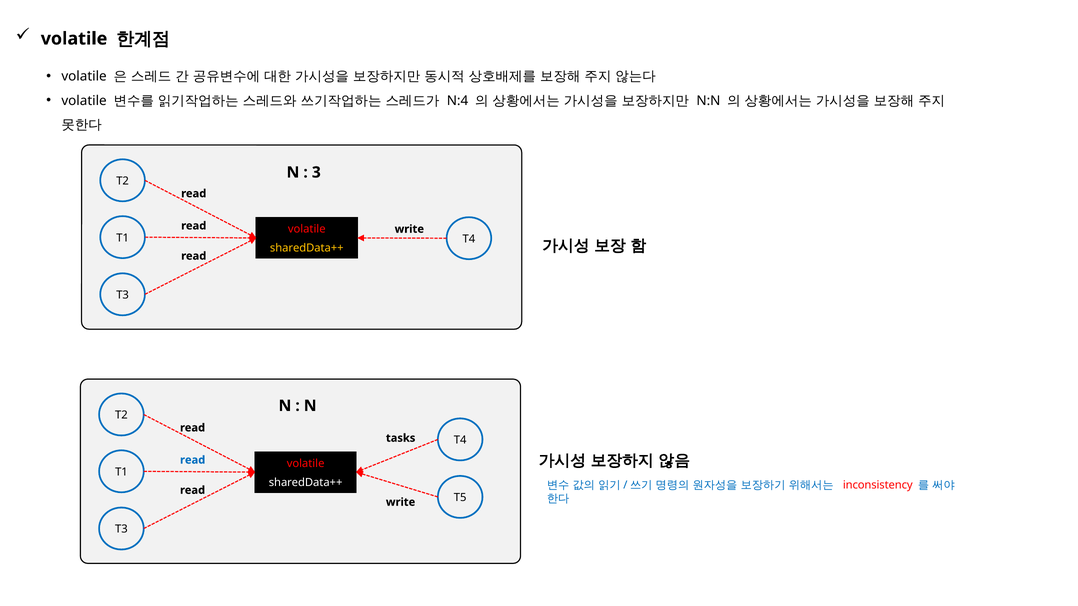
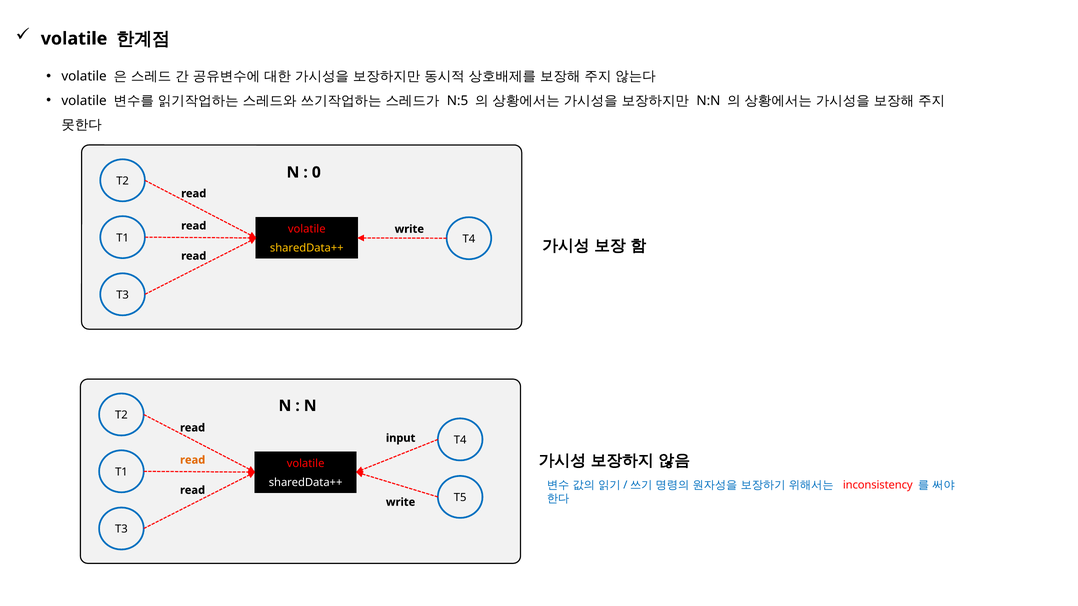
N:4: N:4 -> N:5 (458, 101)
3: 3 -> 0 (316, 172)
tasks: tasks -> input (401, 438)
read colour: blue -> orange (193, 460)
